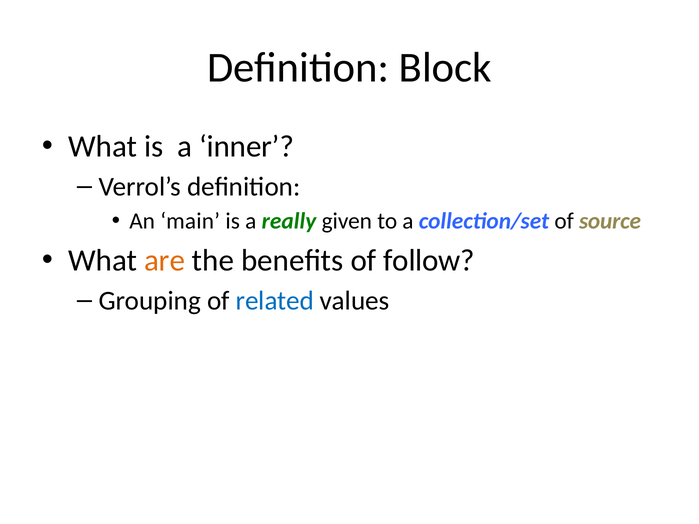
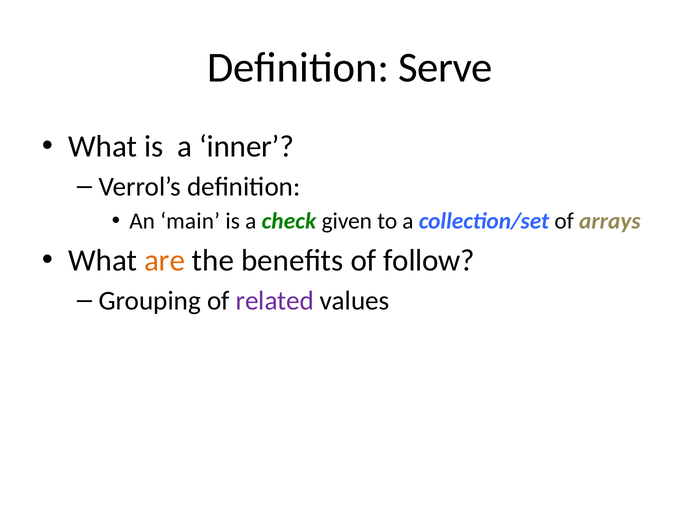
Block: Block -> Serve (445, 68)
really: really -> check (289, 221)
source: source -> arrays (610, 221)
related colour: blue -> purple (275, 301)
